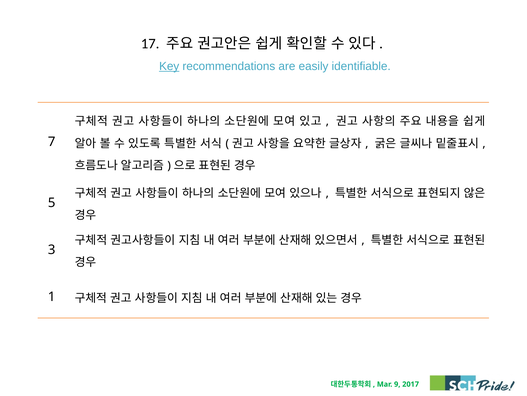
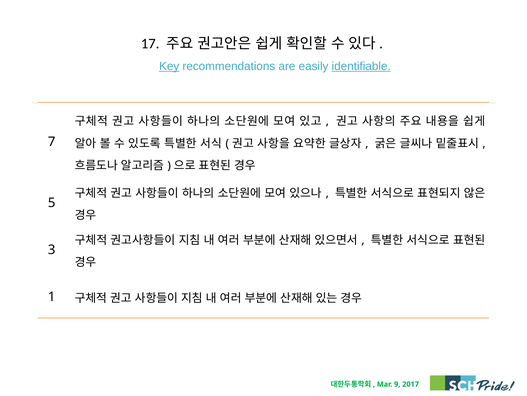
identifiable underline: none -> present (361, 66)
